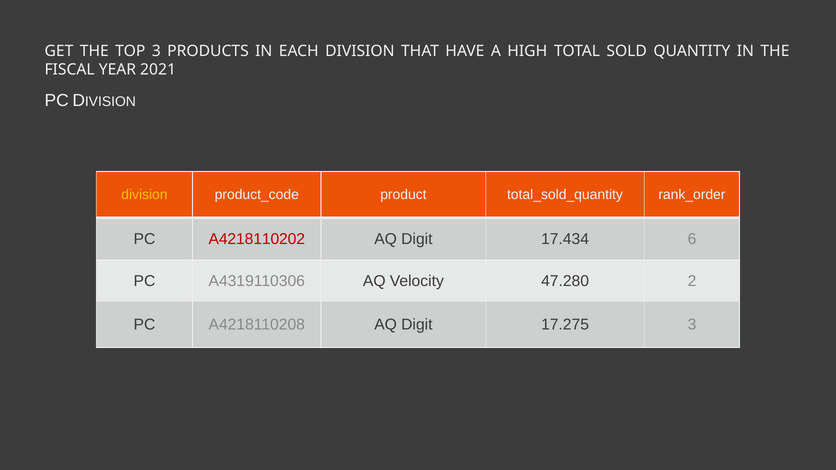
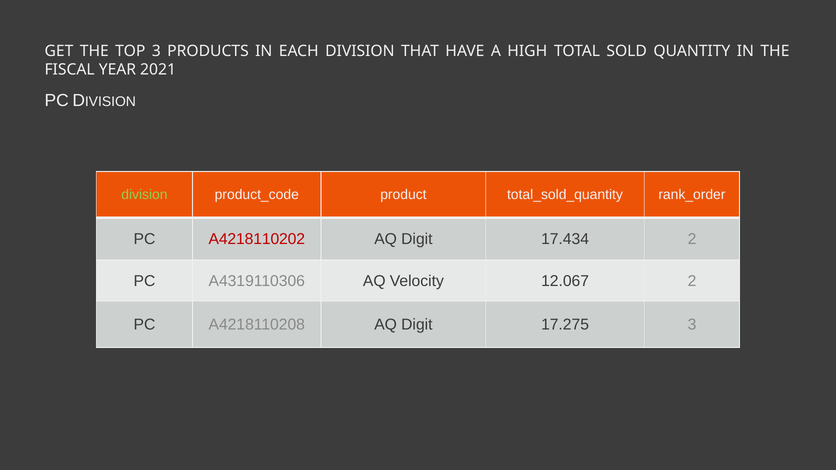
division colour: yellow -> light green (144, 195)
17.434 6: 6 -> 2 (692, 239)
47.280: 47.280 -> 12.067 (565, 281)
